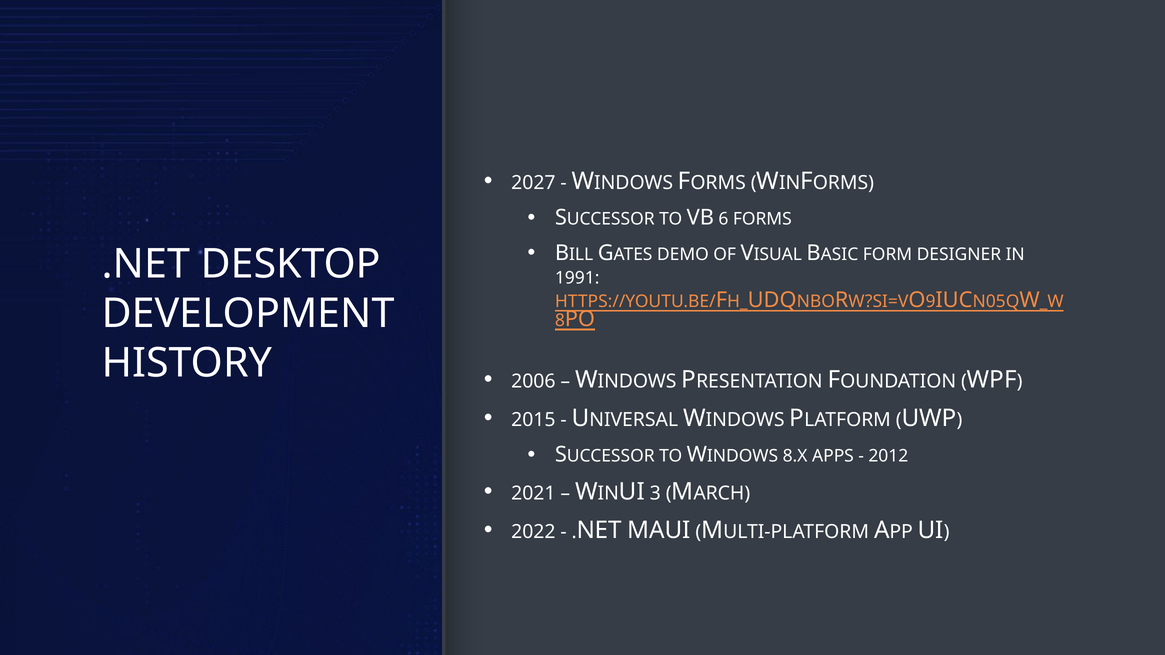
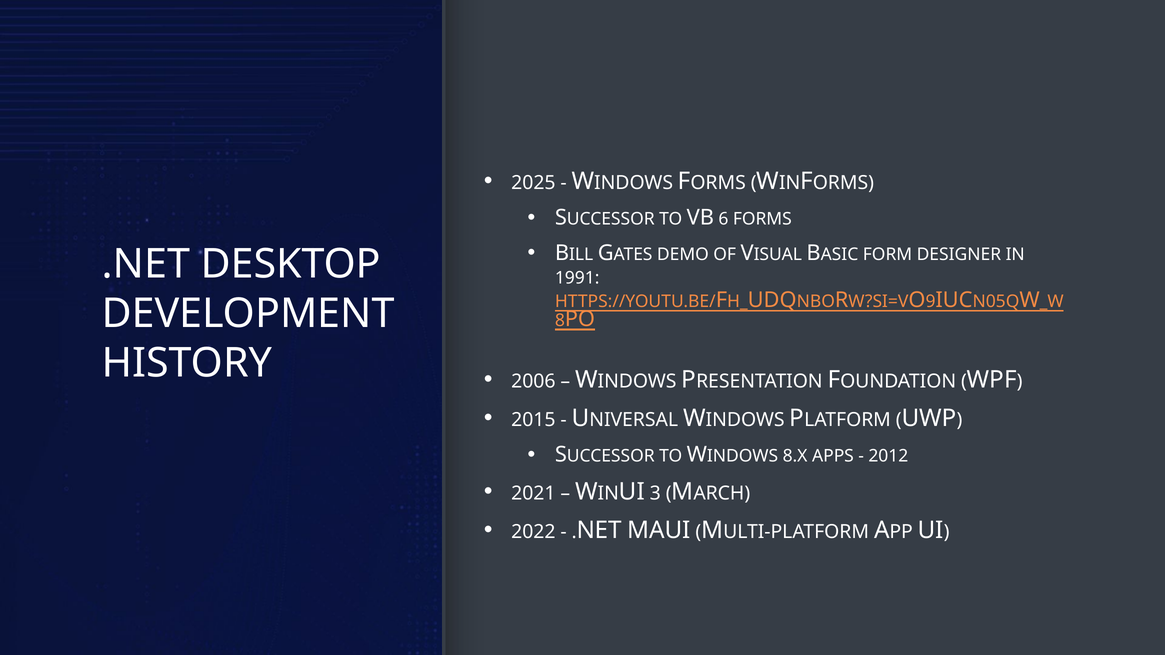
2027: 2027 -> 2025 (533, 183)
